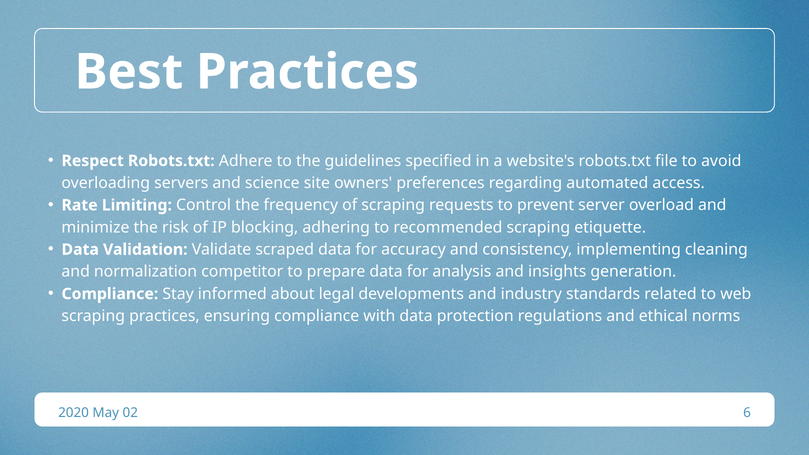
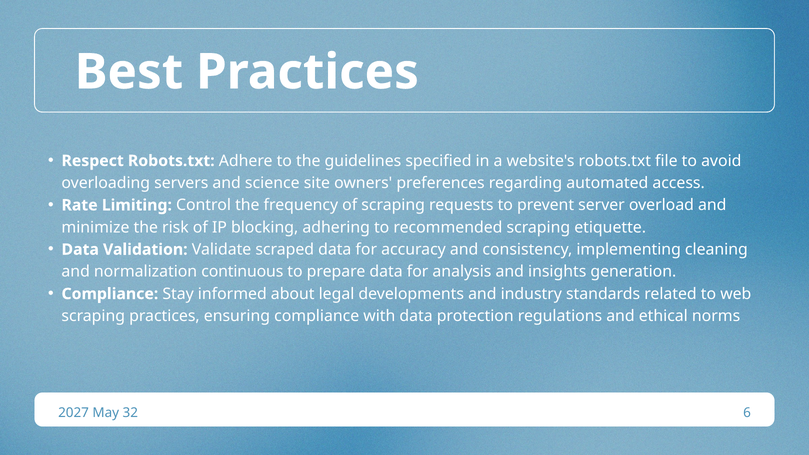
competitor: competitor -> continuous (242, 272)
2020: 2020 -> 2027 (74, 413)
02: 02 -> 32 (130, 413)
